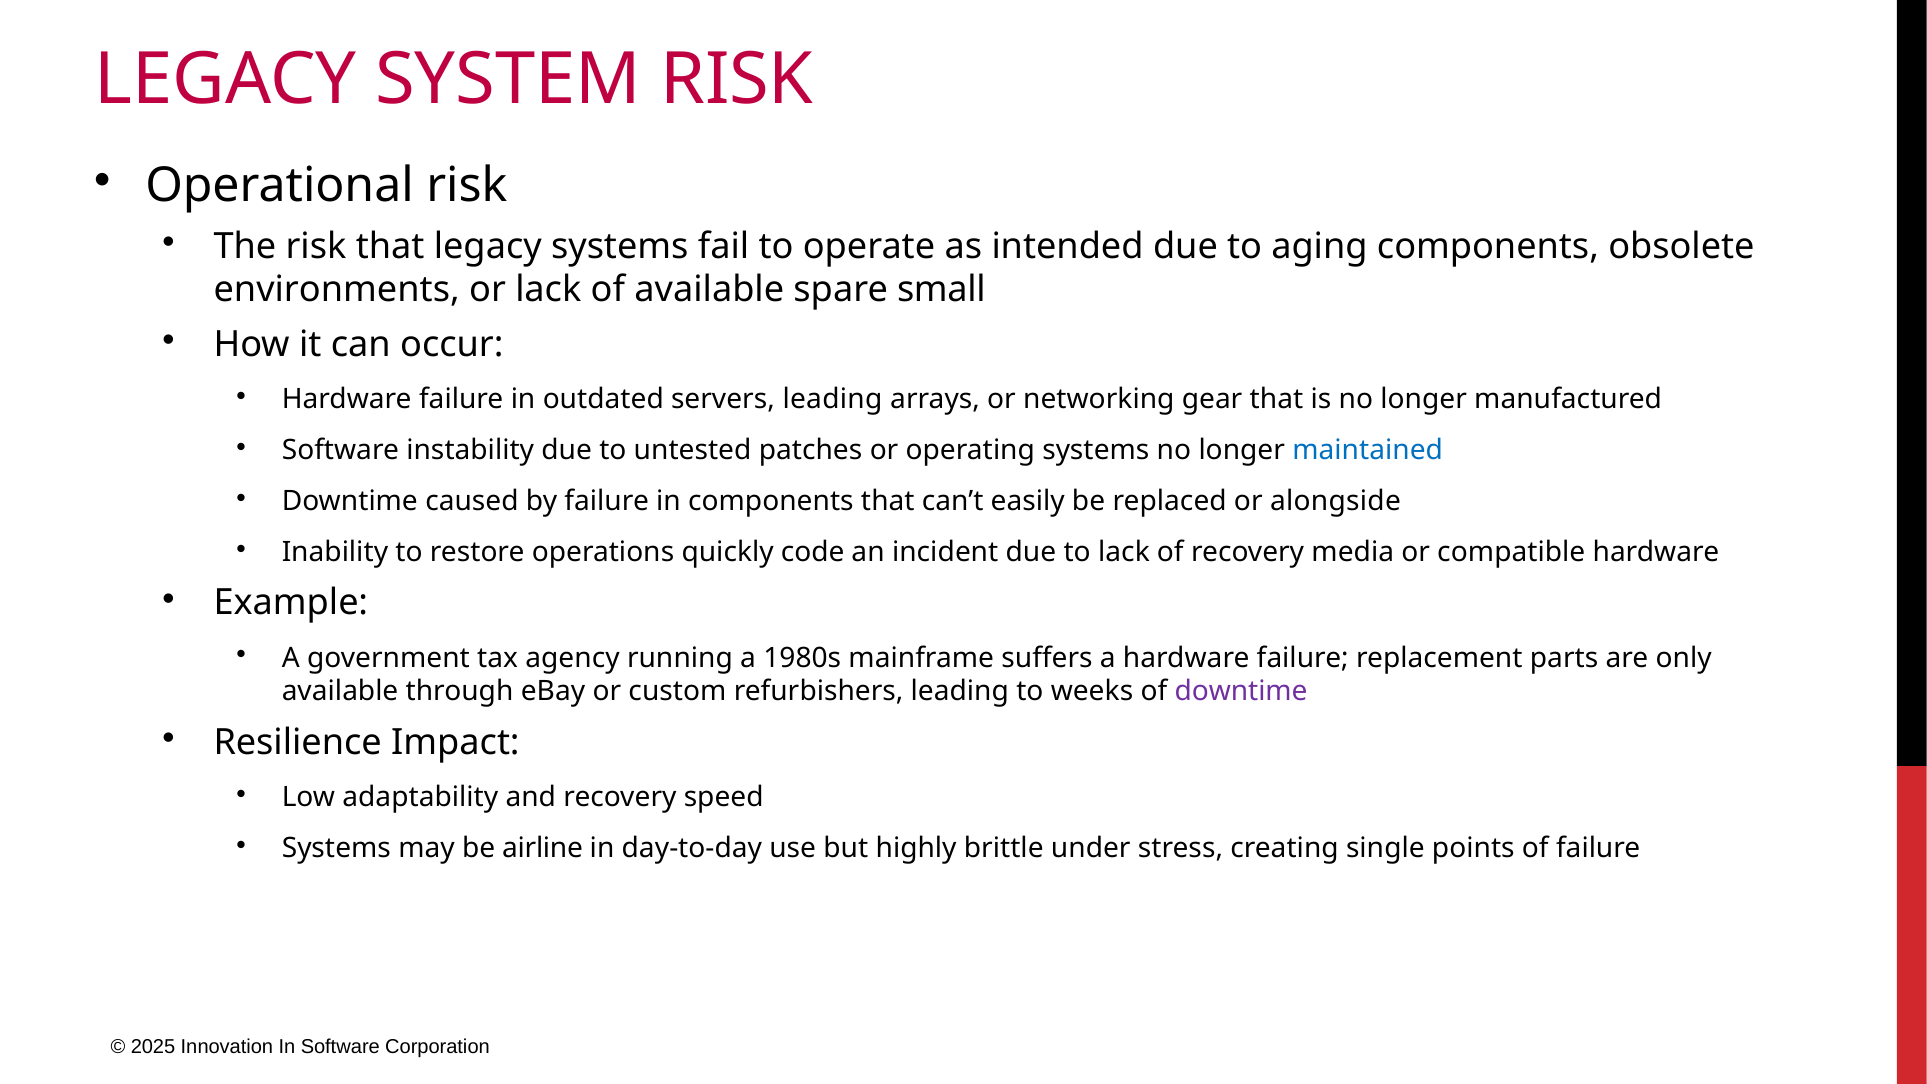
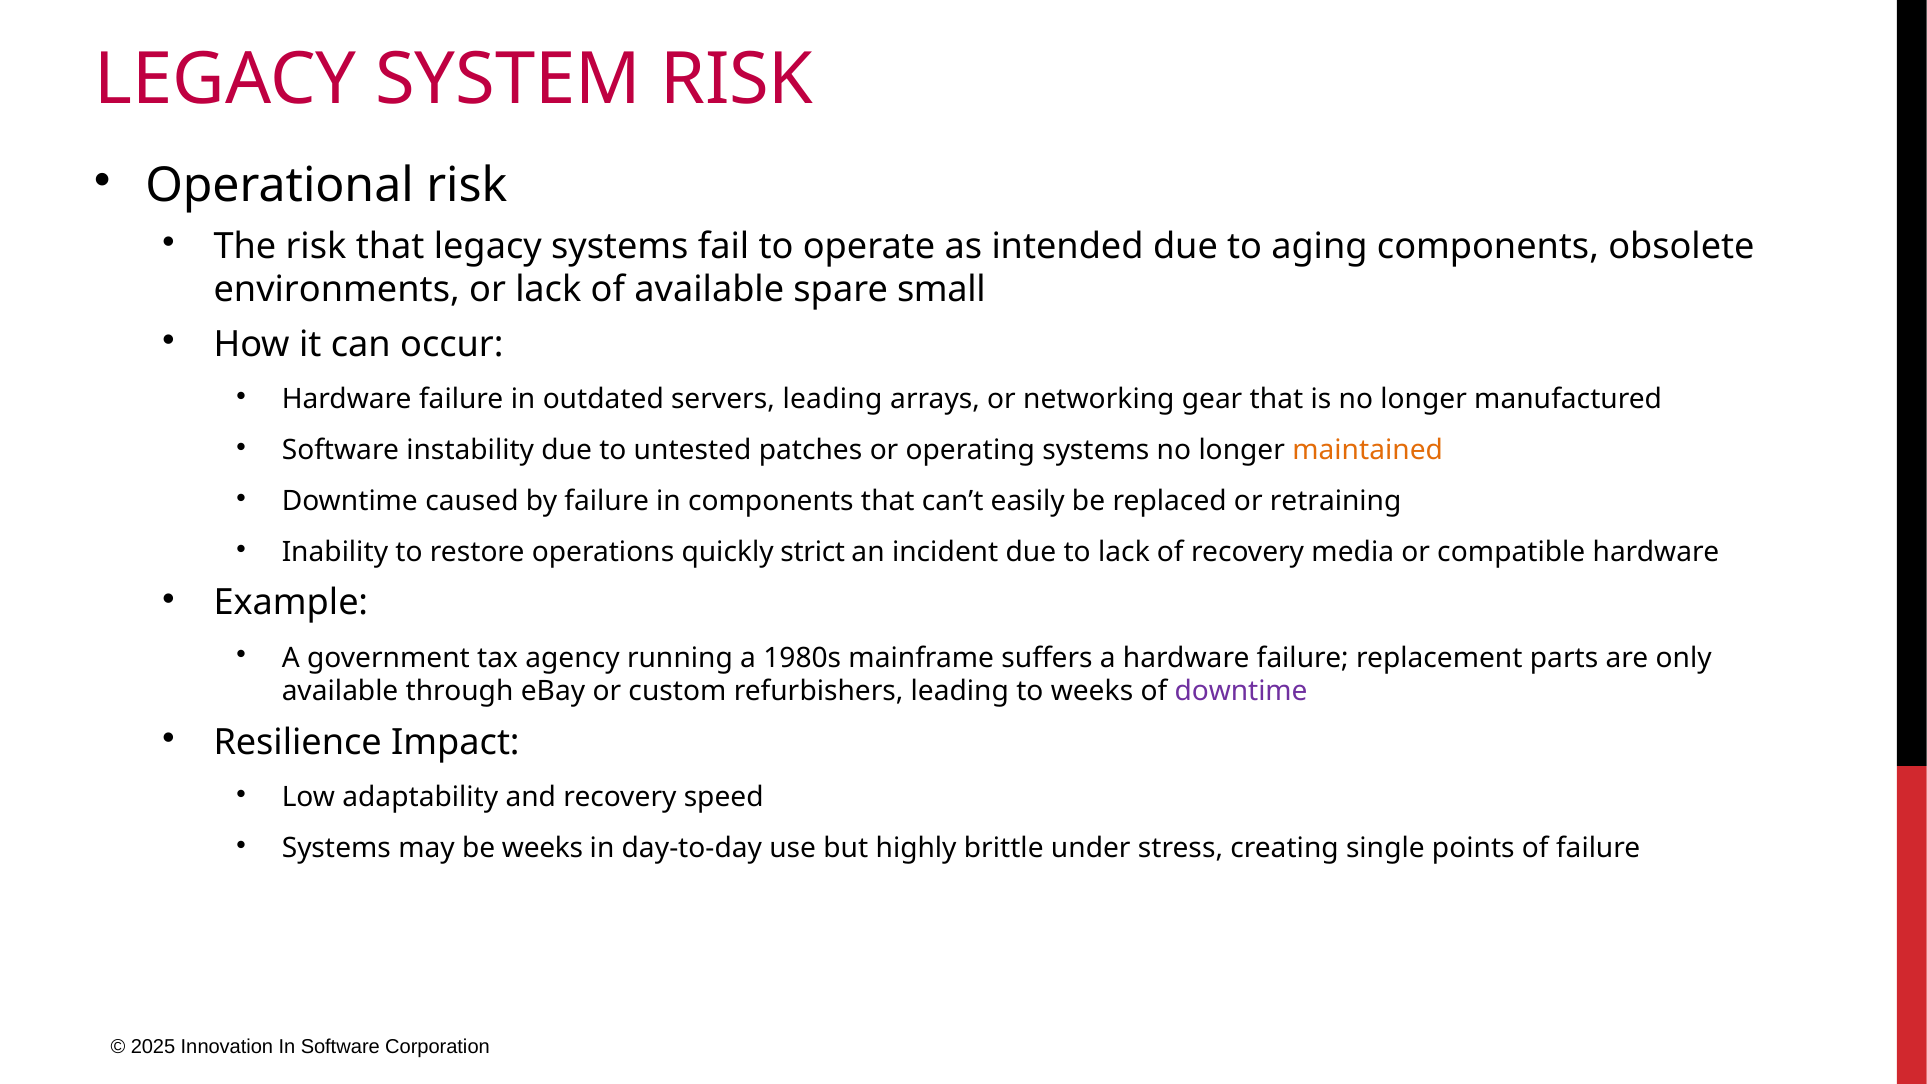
maintained colour: blue -> orange (1368, 451)
alongside: alongside -> retraining (1336, 501)
code: code -> strict (813, 552)
be airline: airline -> weeks (543, 848)
